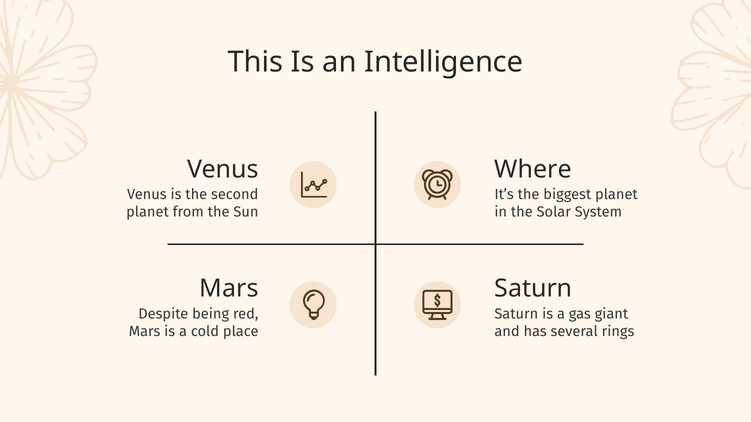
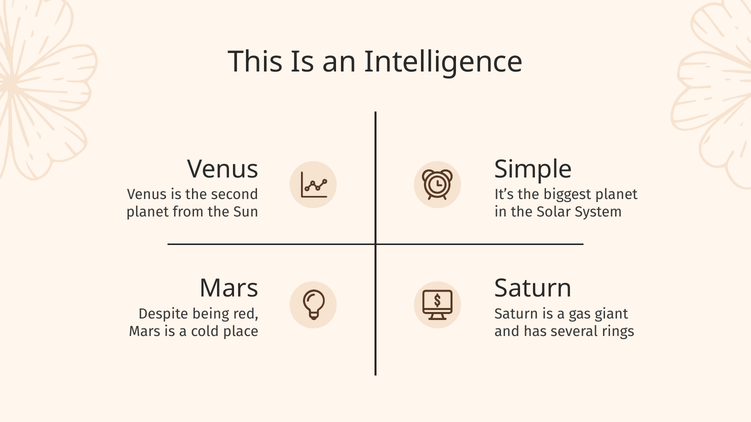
Where: Where -> Simple (533, 169)
